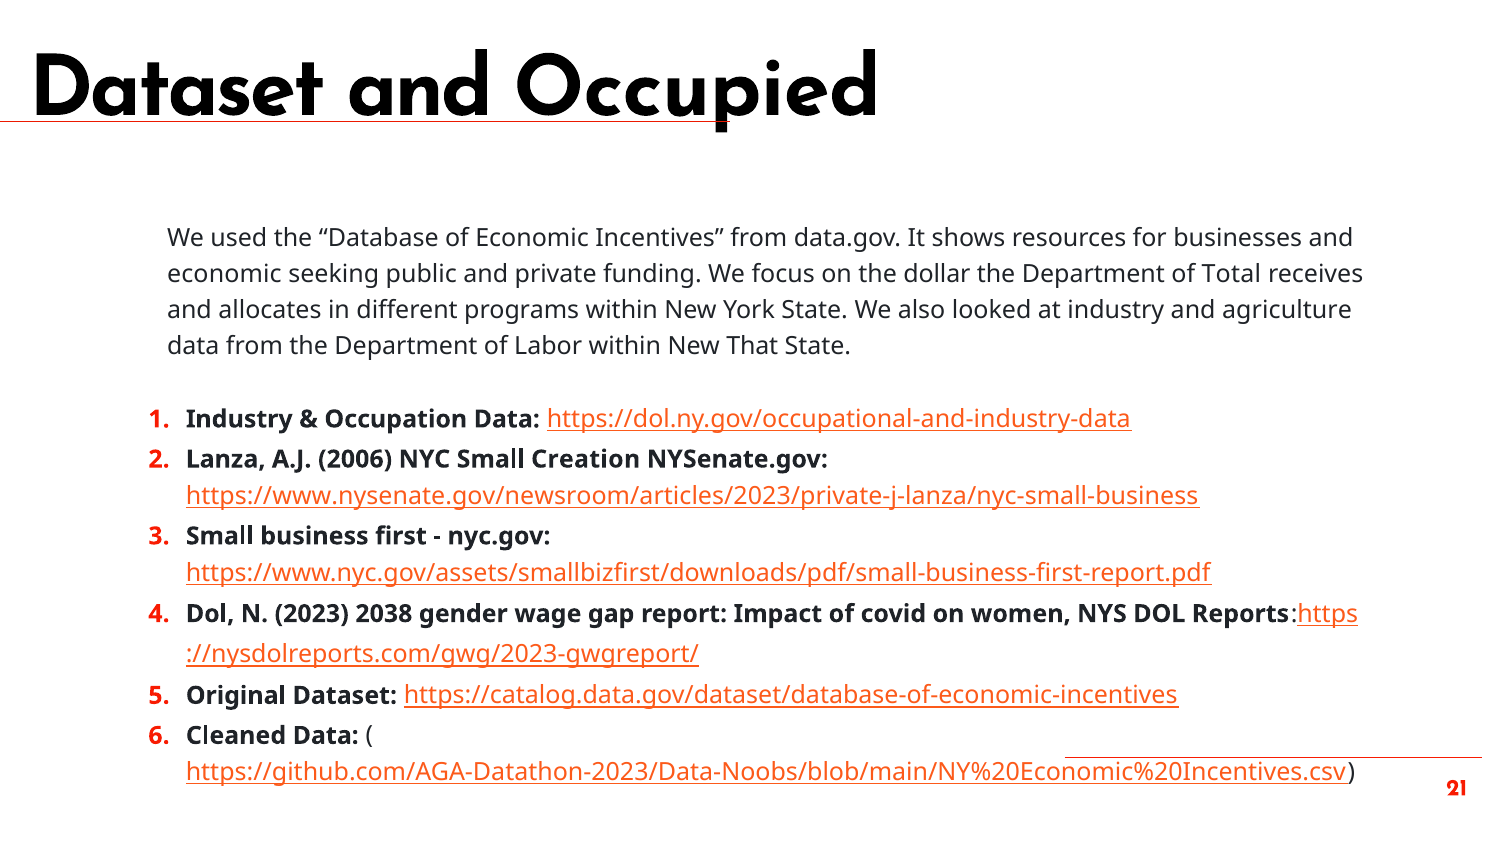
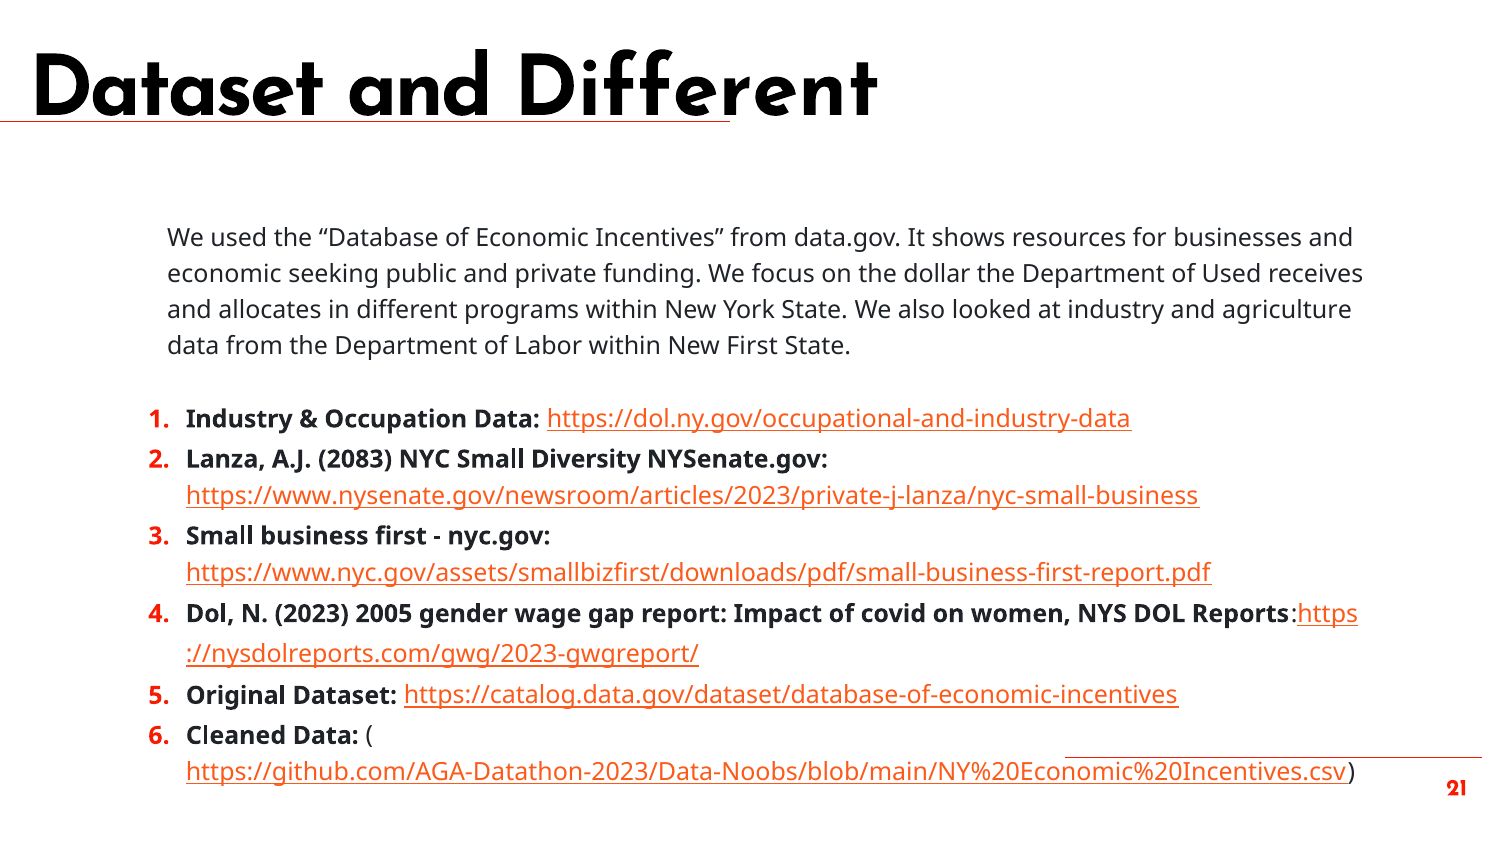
and Occupied: Occupied -> Different (697, 87)
of Total: Total -> Used (1231, 274)
New That: That -> First (752, 346)
2006: 2006 -> 2083 (355, 459)
Creation: Creation -> Diversity (586, 459)
2038: 2038 -> 2005 (384, 614)
